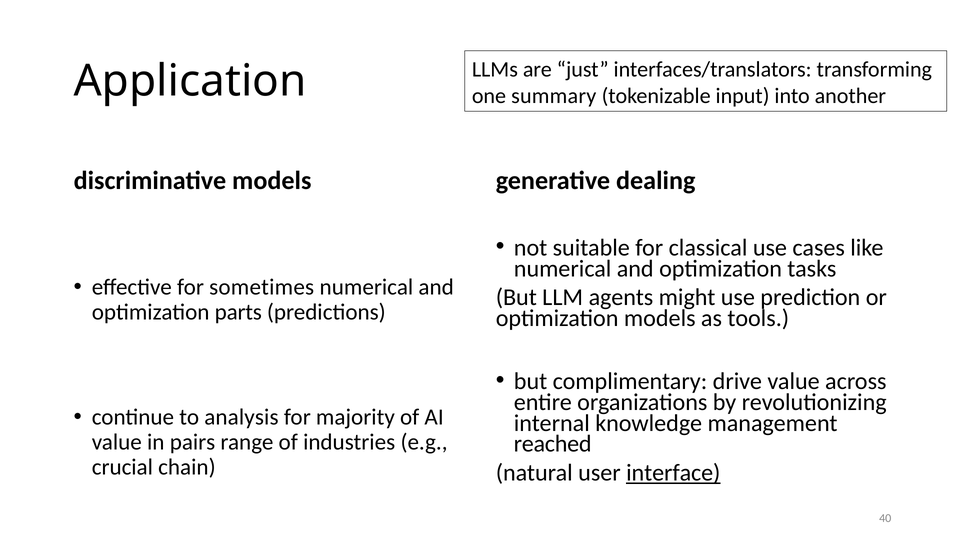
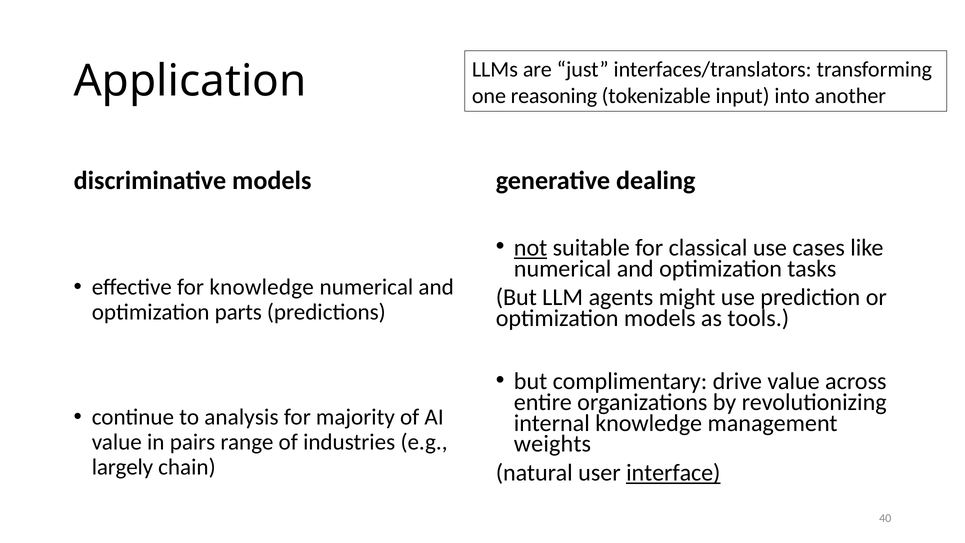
summary: summary -> reasoning (554, 96)
not underline: none -> present (531, 248)
for sometimes: sometimes -> knowledge (262, 287)
reached: reached -> weights (552, 444)
crucial: crucial -> largely (122, 467)
